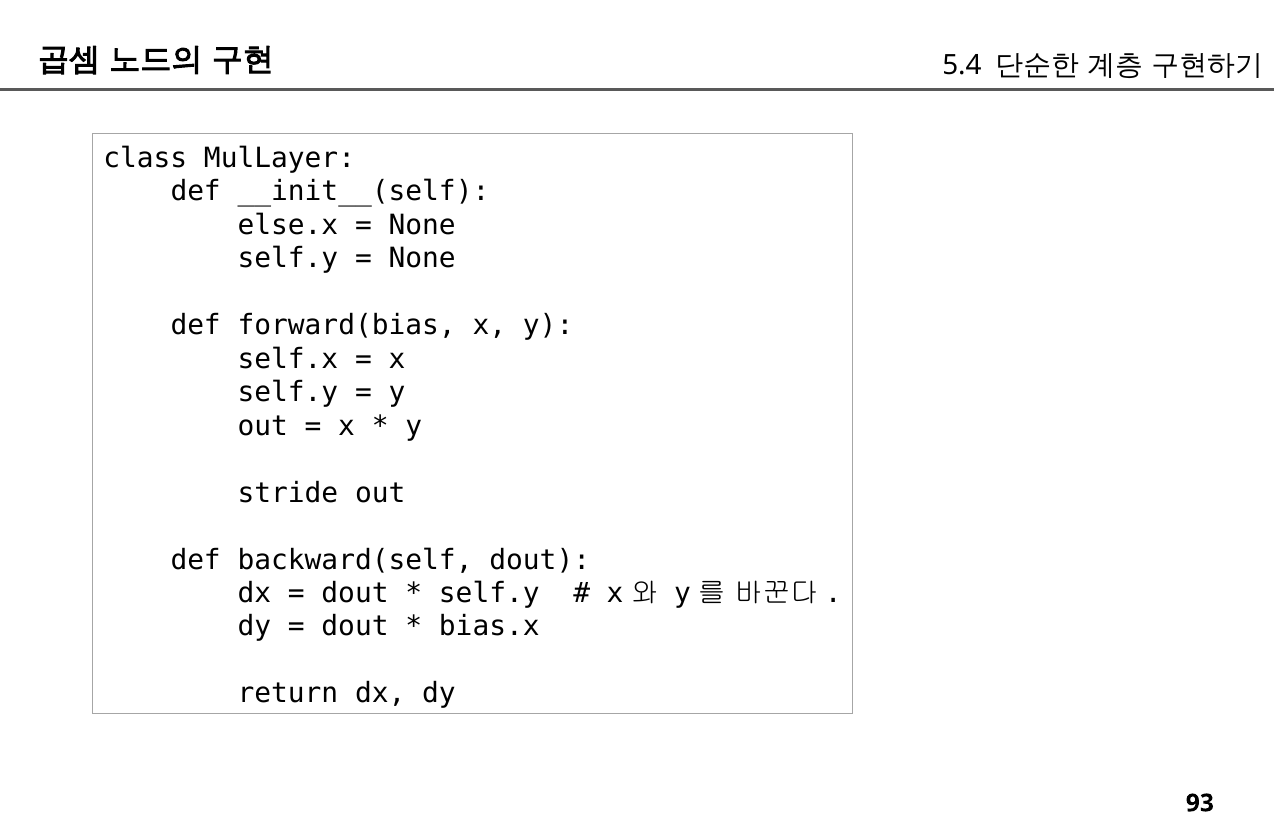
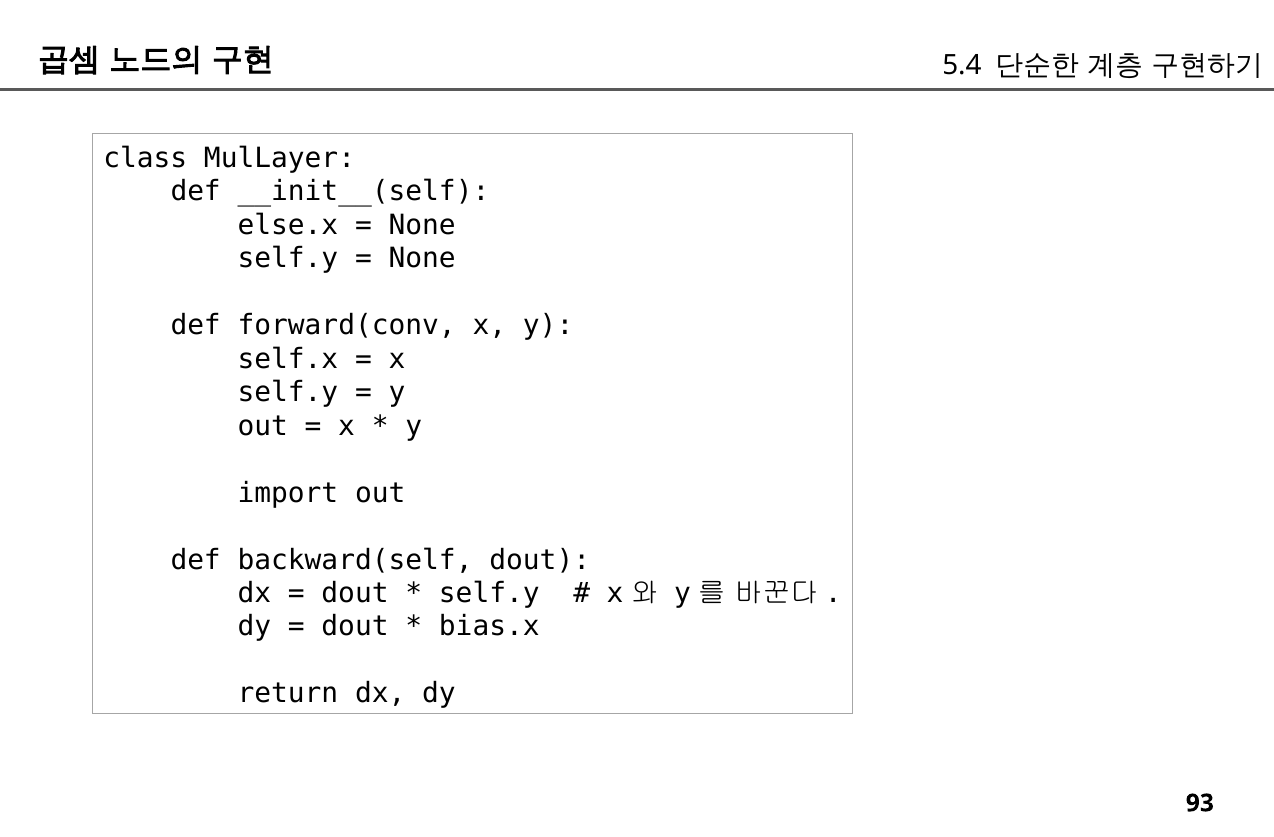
forward(bias: forward(bias -> forward(conv (347, 325)
stride: stride -> import (288, 493)
